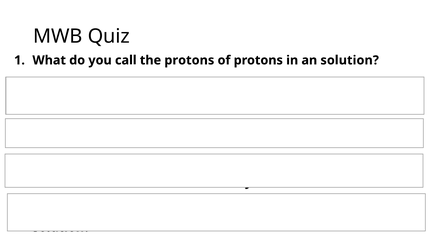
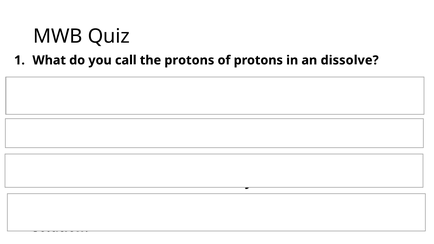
an solution: solution -> dissolve (350, 60)
